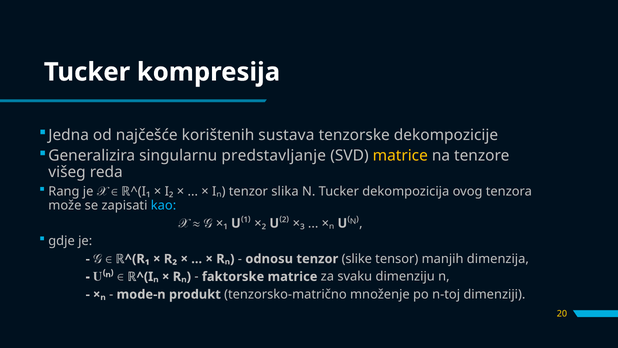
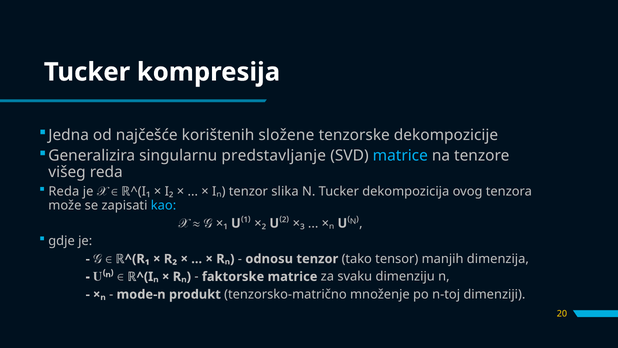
sustava: sustava -> složene (286, 135)
matrice colour: yellow -> light blue (400, 156)
Rang: Rang -> Reda (64, 191)
slike: slike -> tako (357, 259)
